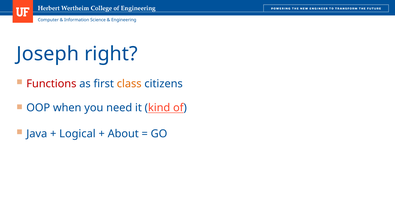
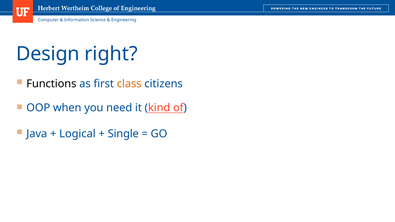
Joseph: Joseph -> Design (48, 54)
Functions colour: red -> black (51, 84)
About: About -> Single (123, 134)
